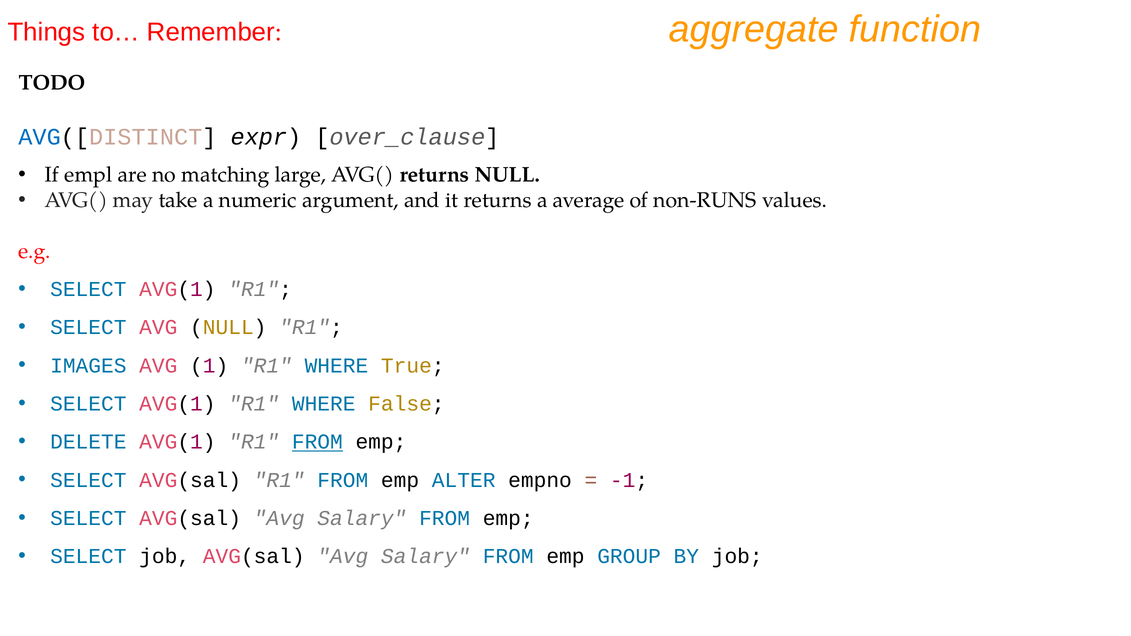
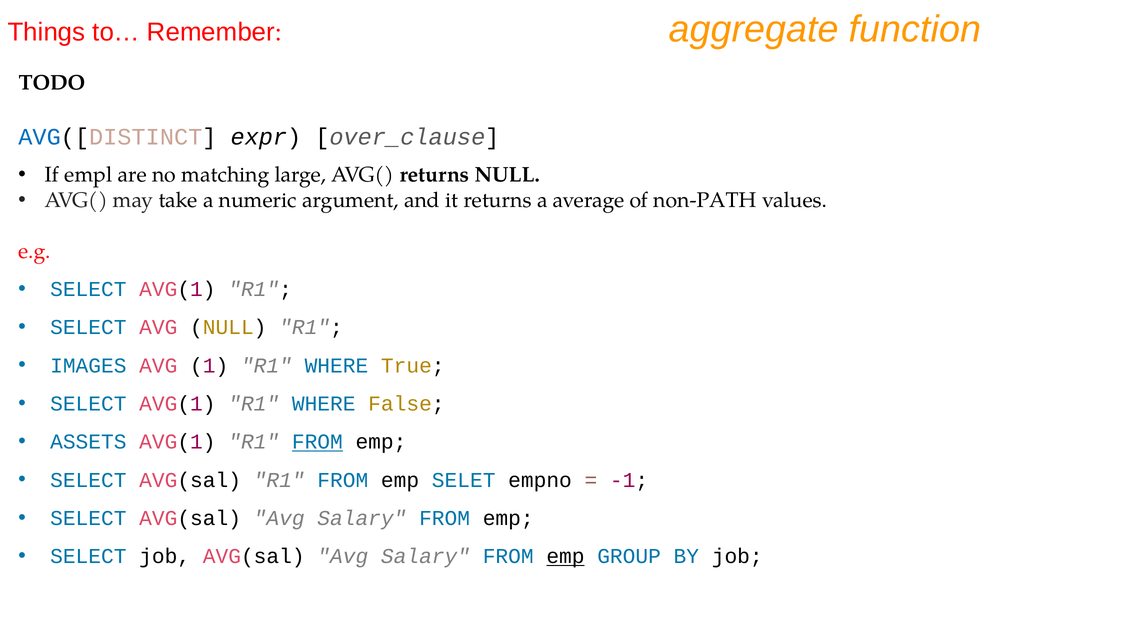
non-RUNS: non-RUNS -> non-PATH (705, 200)
DELETE: DELETE -> ASSETS (88, 442)
ALTER: ALTER -> SELET (464, 480)
emp underline: none -> present (565, 557)
